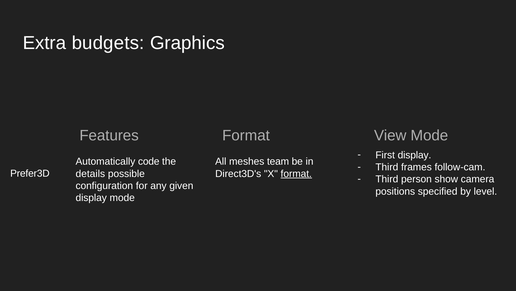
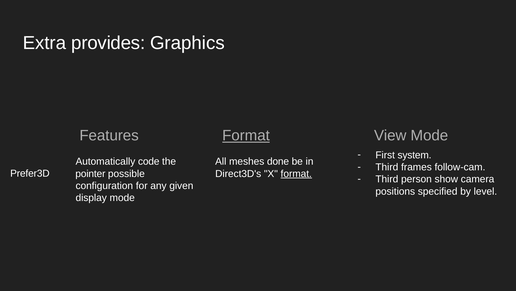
budgets: budgets -> provides (108, 43)
Format underline: none -> present (246, 135)
First display: display -> system (415, 155)
team: team -> done (278, 161)
details: details -> pointer (90, 173)
